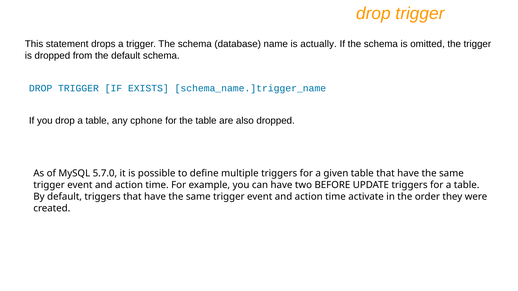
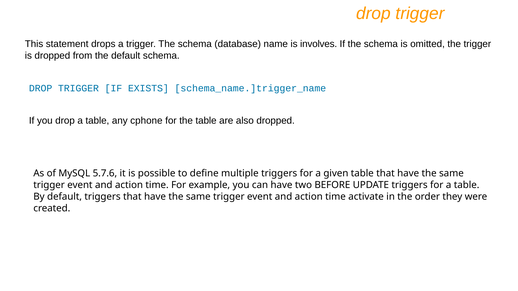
actually: actually -> involves (319, 44)
5.7.0: 5.7.0 -> 5.7.6 (105, 174)
